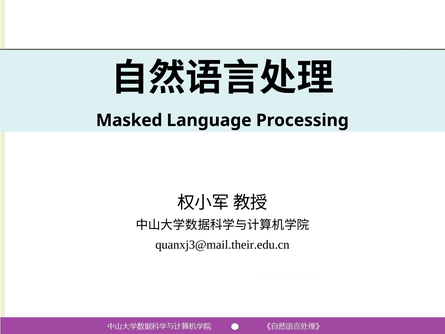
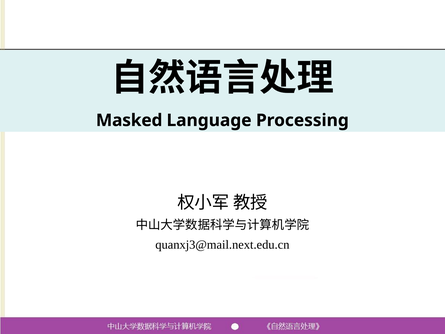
quanxj3@mail.their.edu.cn: quanxj3@mail.their.edu.cn -> quanxj3@mail.next.edu.cn (222, 245)
